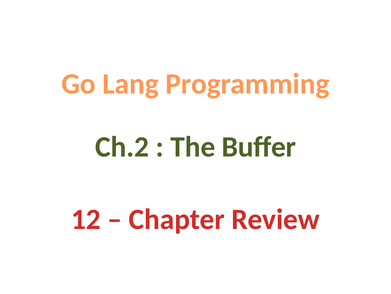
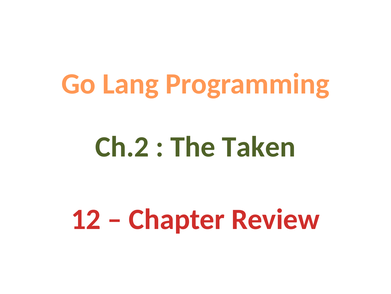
Buffer: Buffer -> Taken (259, 147)
